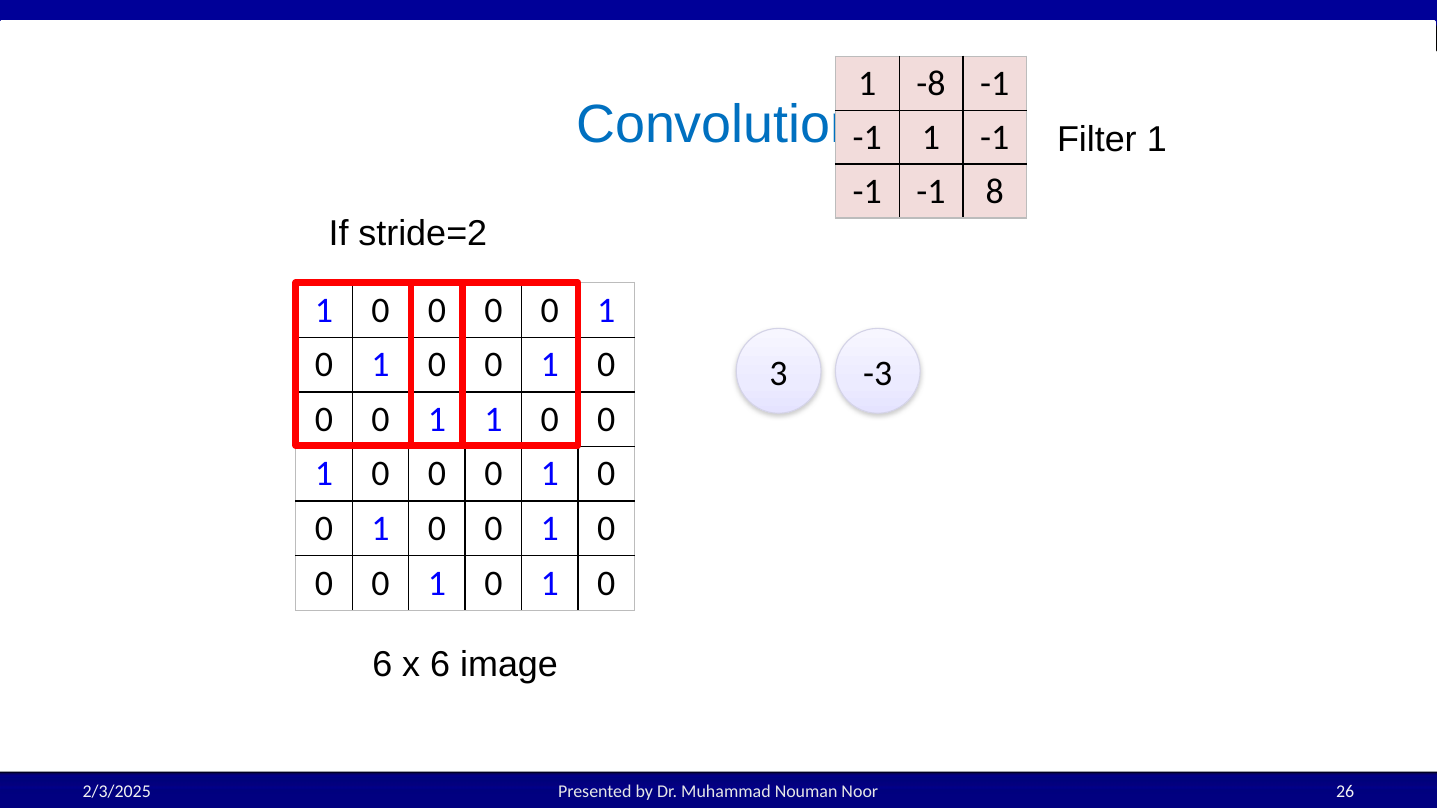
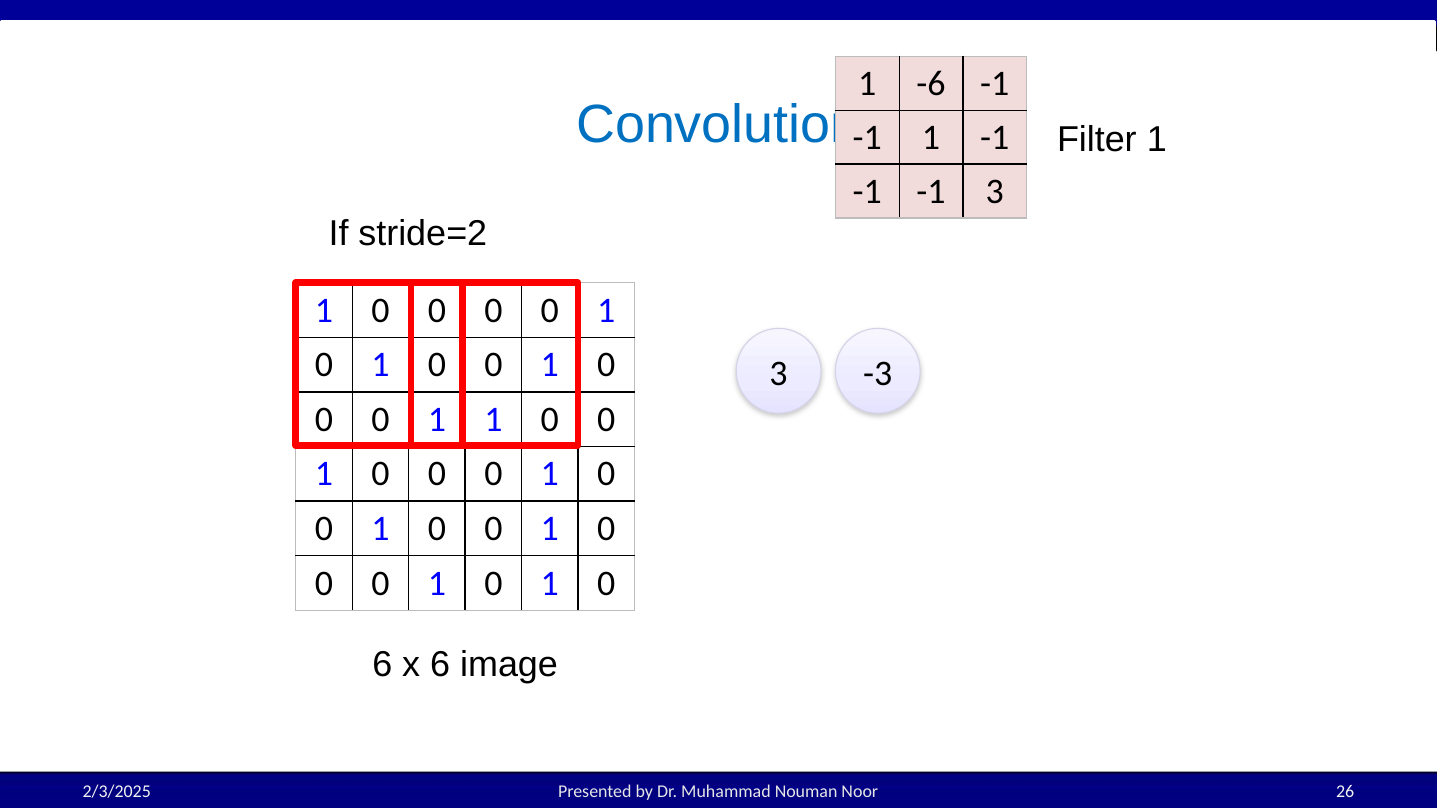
-8: -8 -> -6 (931, 84)
-1 8: 8 -> 3 (995, 192)
